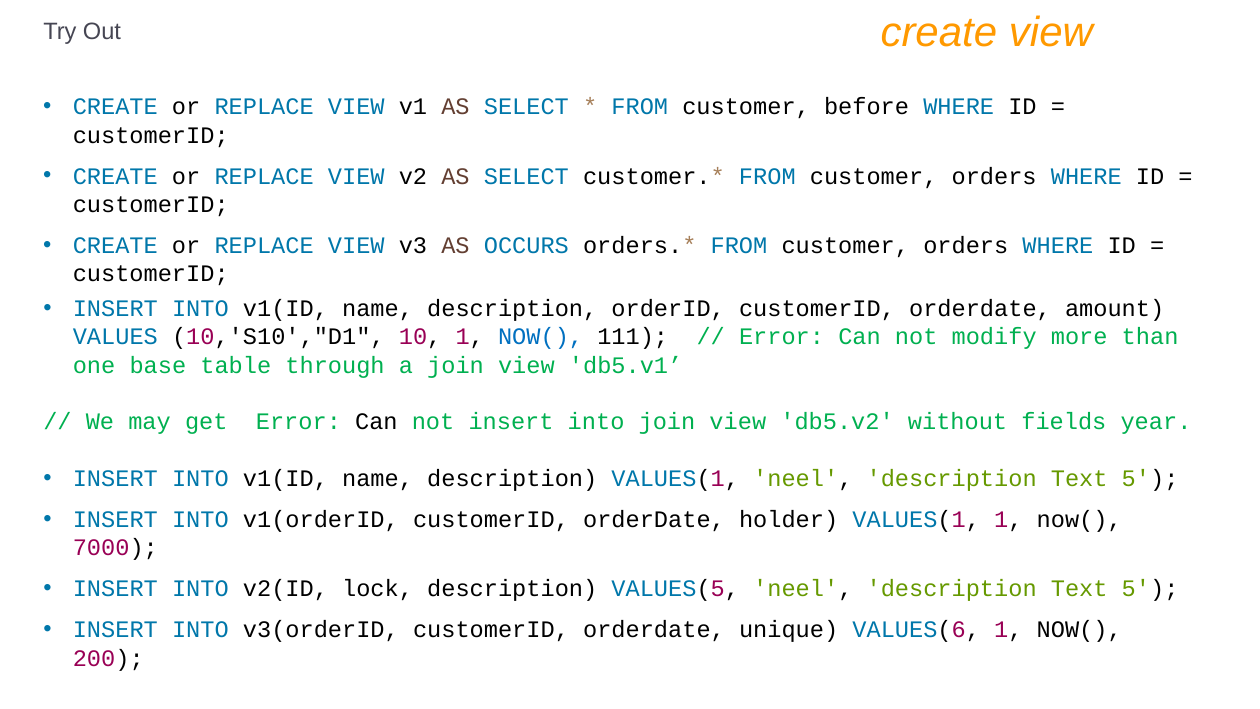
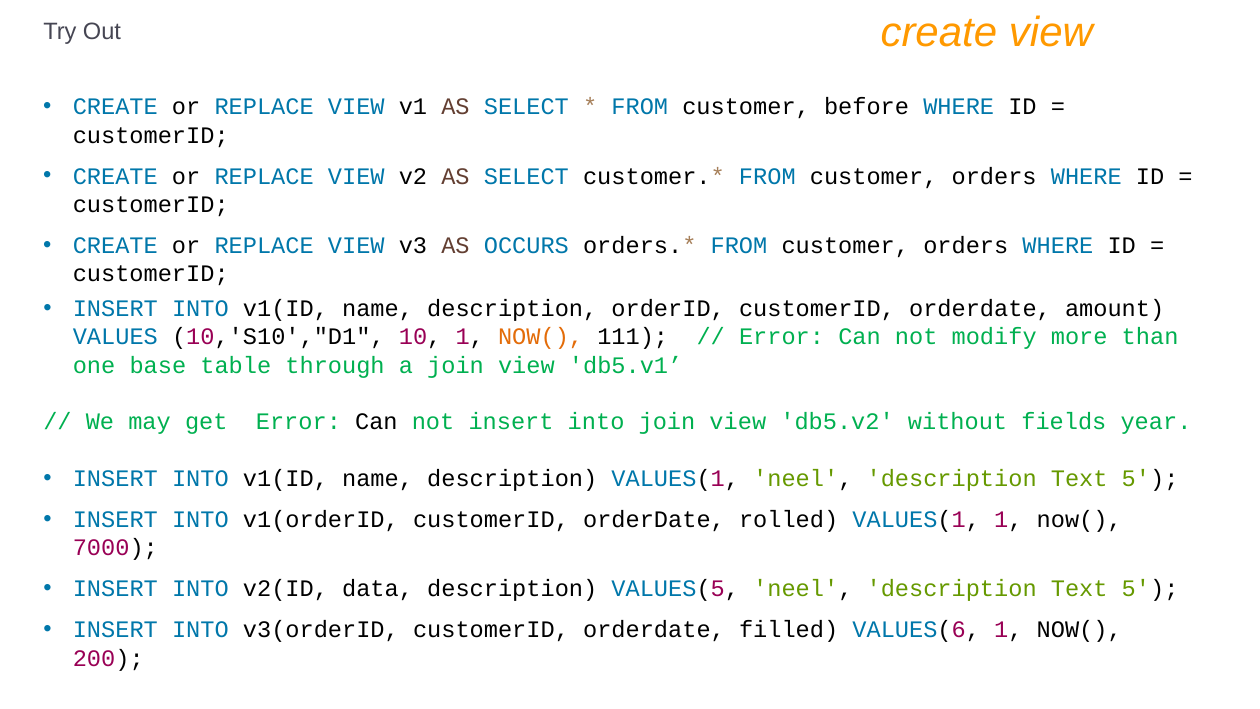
NOW( colour: blue -> orange (541, 337)
holder: holder -> rolled (789, 519)
lock: lock -> data (378, 589)
unique: unique -> filled (789, 630)
